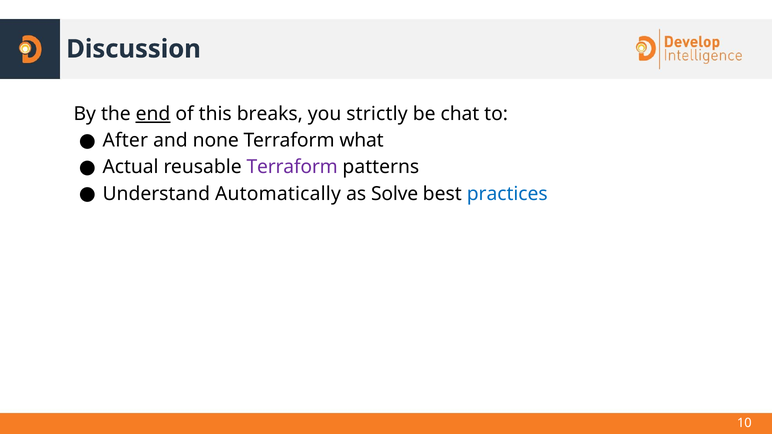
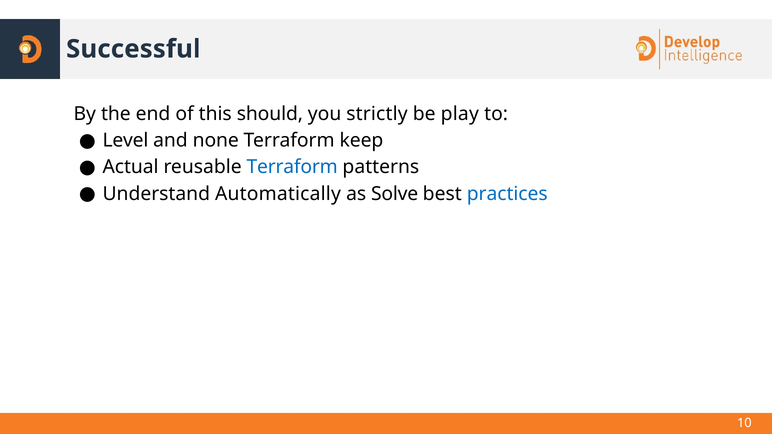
Discussion: Discussion -> Successful (133, 49)
end underline: present -> none (153, 114)
breaks: breaks -> should (270, 114)
chat: chat -> play (460, 114)
After: After -> Level (125, 141)
what: what -> keep (361, 141)
Terraform colour: purple -> blue (292, 167)
